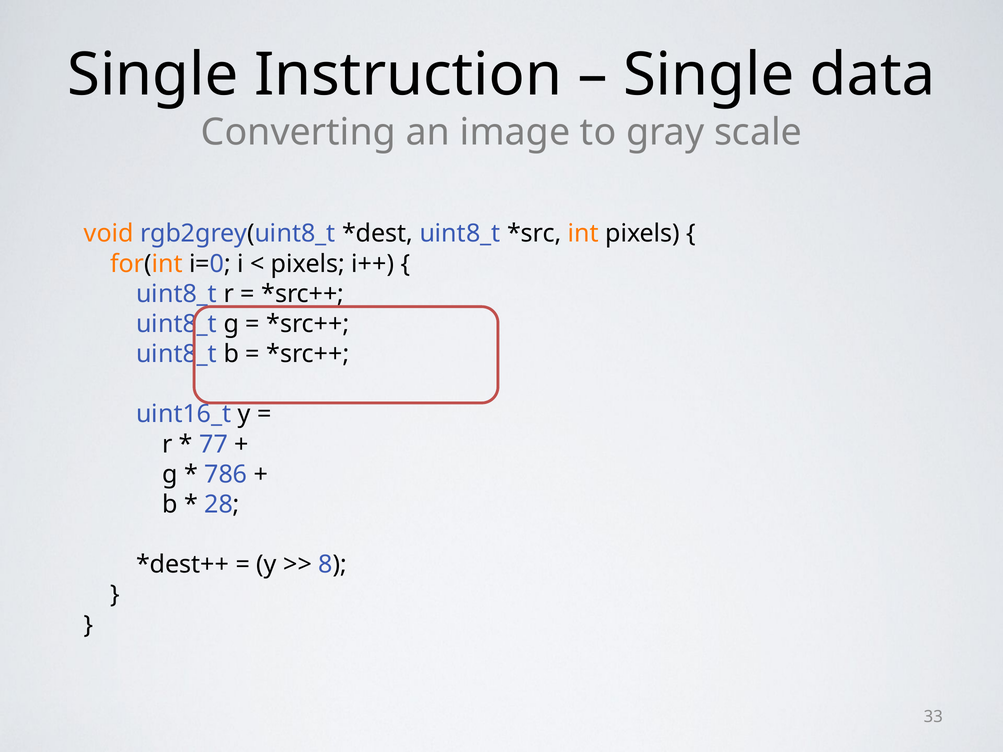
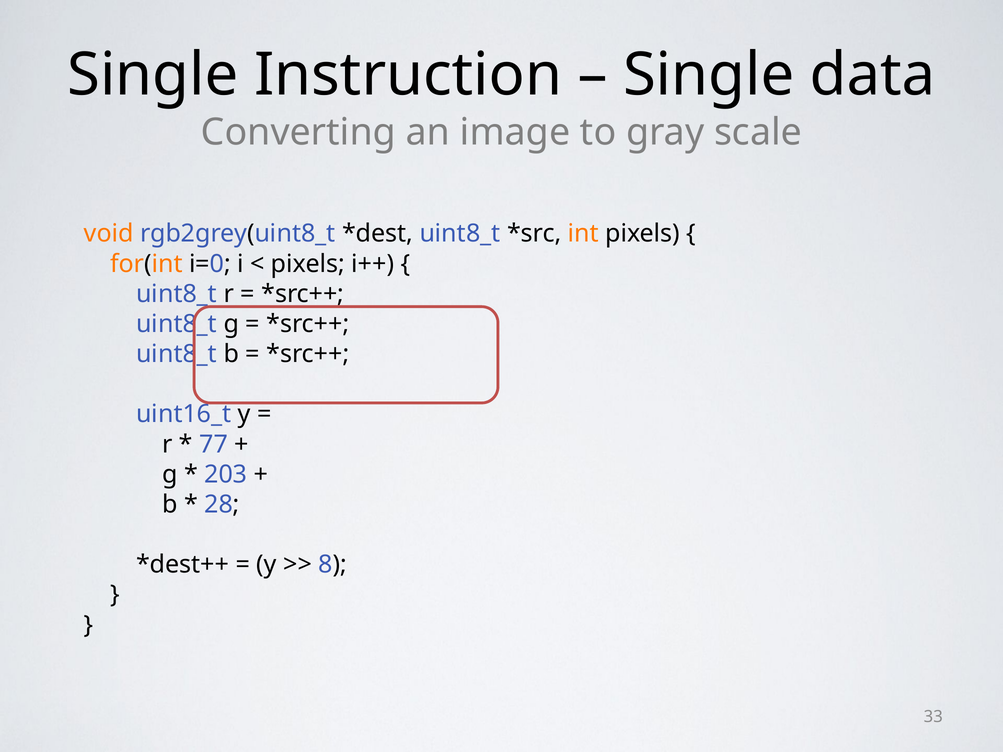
786: 786 -> 203 (226, 475)
